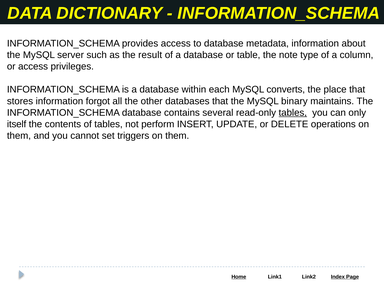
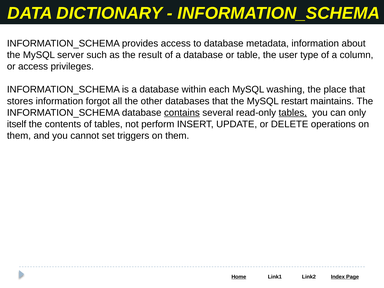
note: note -> user (288, 55)
converts: converts -> washing (286, 90)
binary: binary -> restart (294, 101)
contains underline: none -> present (182, 113)
